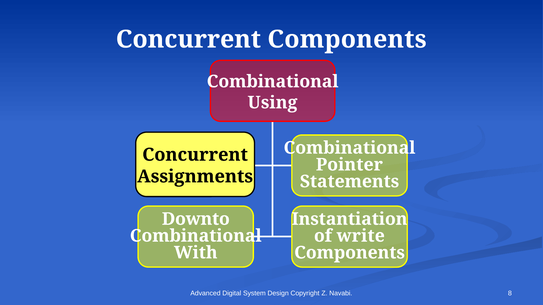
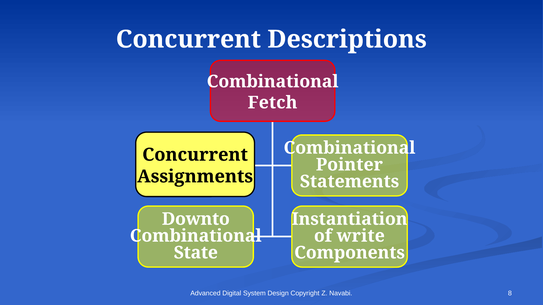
Concurrent Components: Components -> Descriptions (347, 39)
Using: Using -> Fetch (273, 103)
With: With -> State (196, 253)
